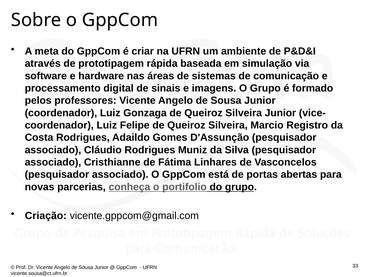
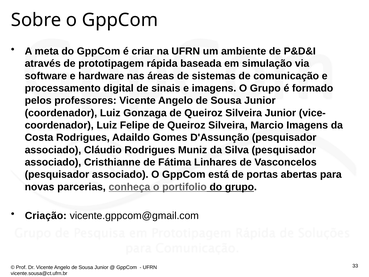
Marcio Registro: Registro -> Imagens (307, 125)
